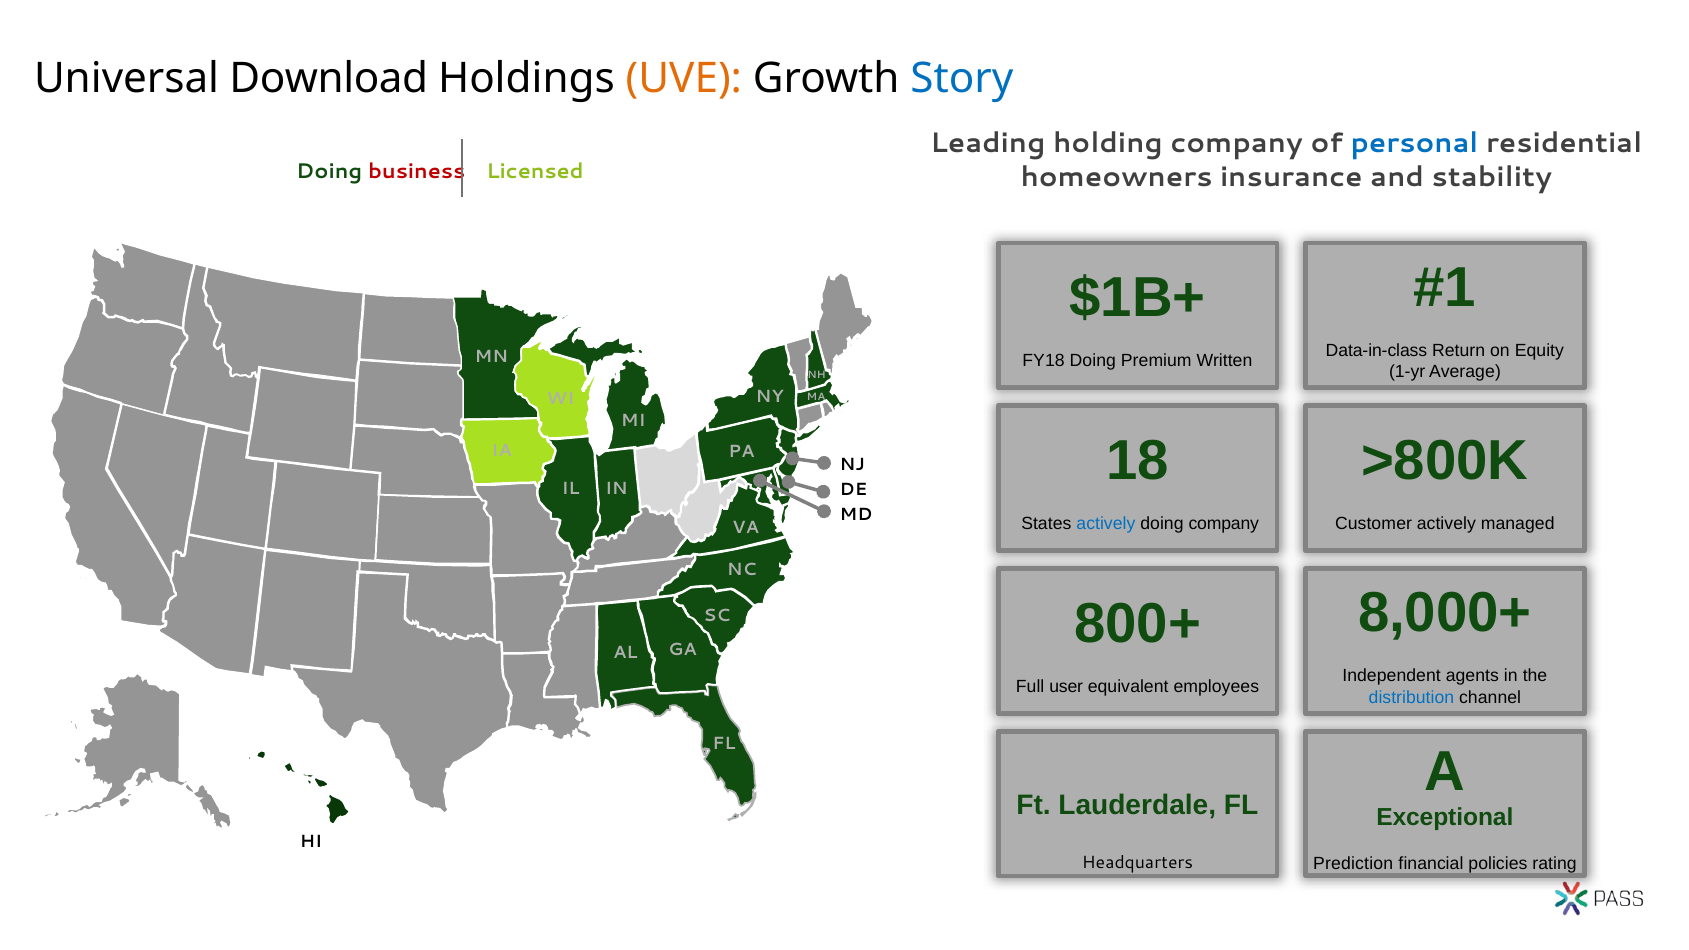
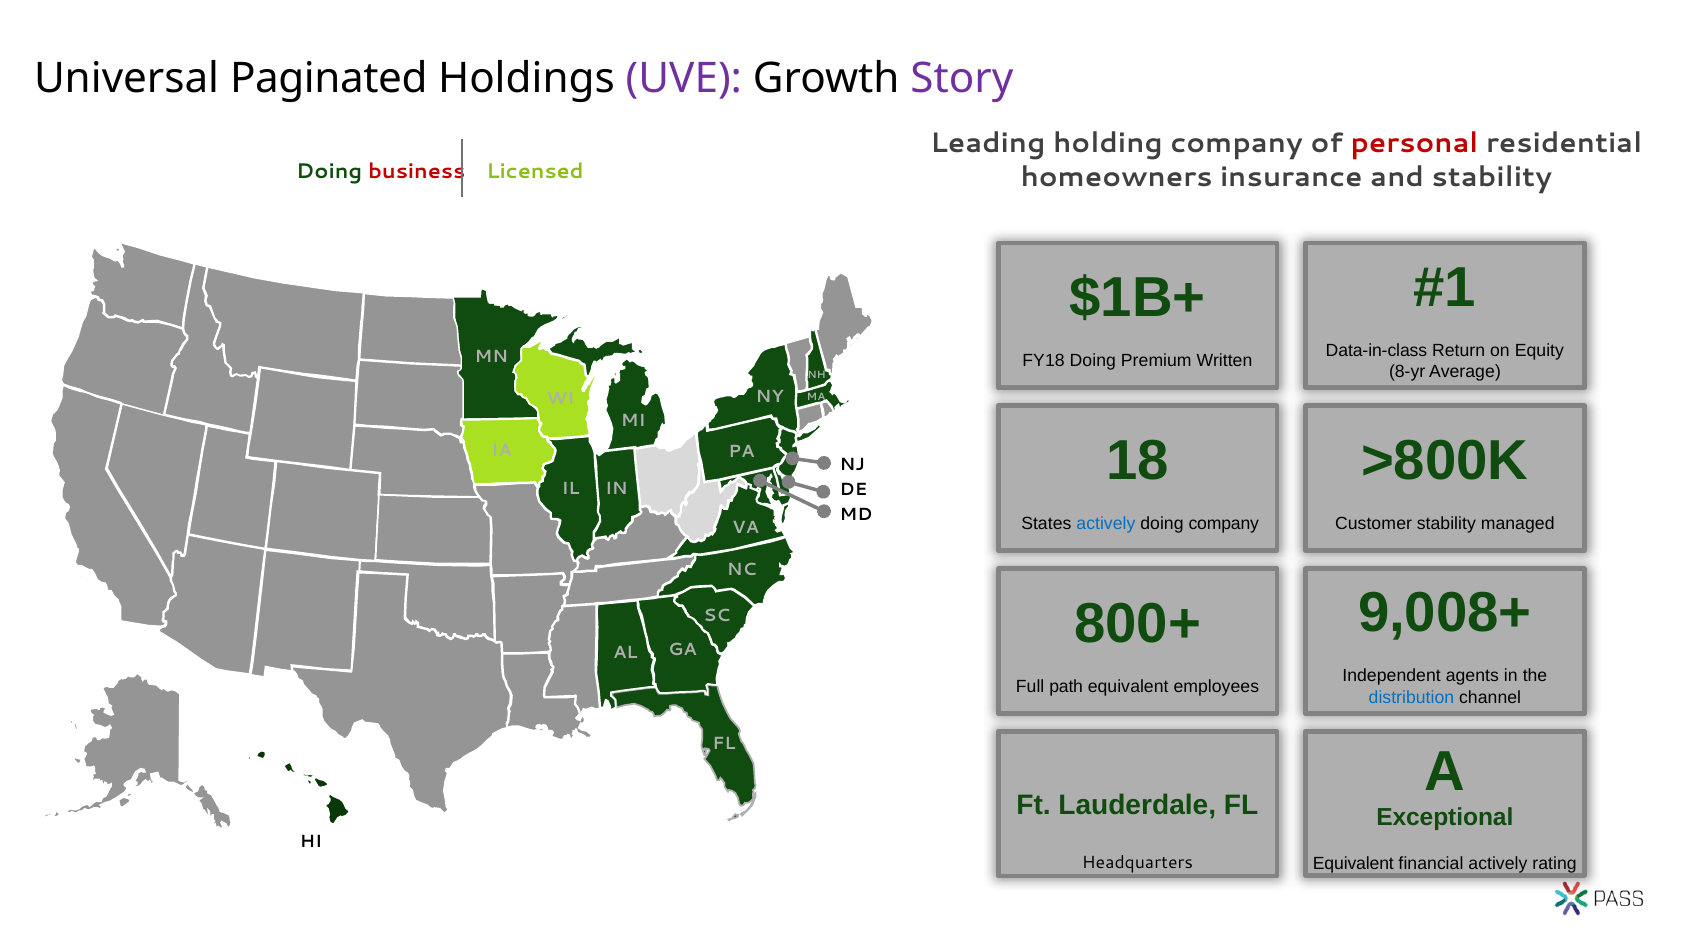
Download: Download -> Paginated (329, 79)
UVE colour: orange -> purple (684, 79)
Story colour: blue -> purple (962, 79)
personal colour: blue -> red (1414, 143)
1-yr: 1-yr -> 8-yr (1407, 372)
Customer actively: actively -> stability (1446, 524)
8,000+: 8,000+ -> 9,008+ (1445, 613)
user: user -> path (1066, 687)
Prediction: Prediction -> Equivalent (1353, 864)
financial policies: policies -> actively (1498, 864)
